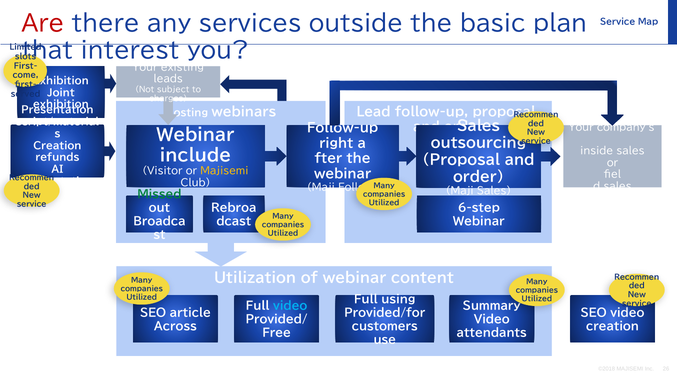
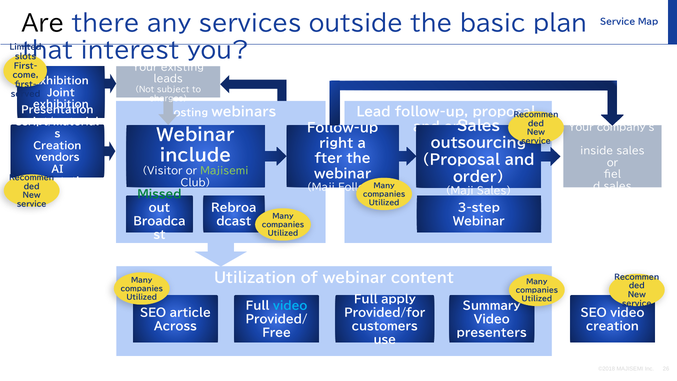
Are colour: red -> black (43, 24)
refunds: refunds -> vendors (57, 158)
Majisemi colour: yellow -> light green (224, 171)
6-step: 6-step -> 3-step (479, 208)
using: using -> apply (399, 299)
attendants: attendants -> presenters (492, 333)
